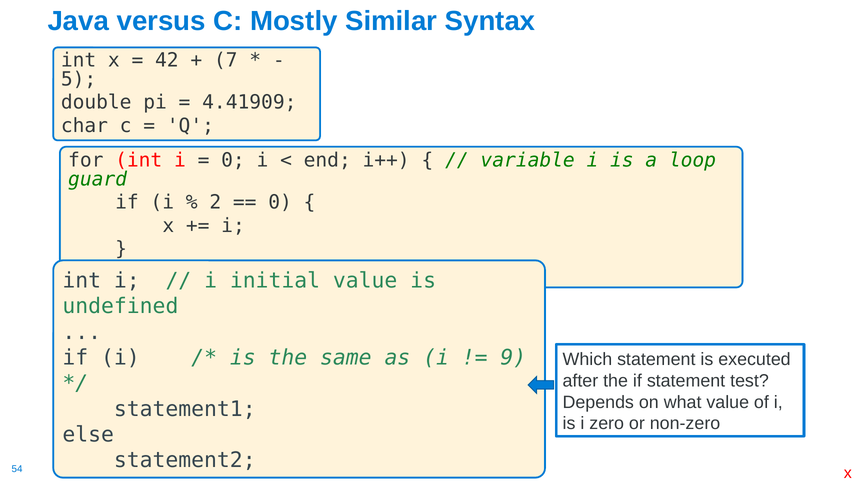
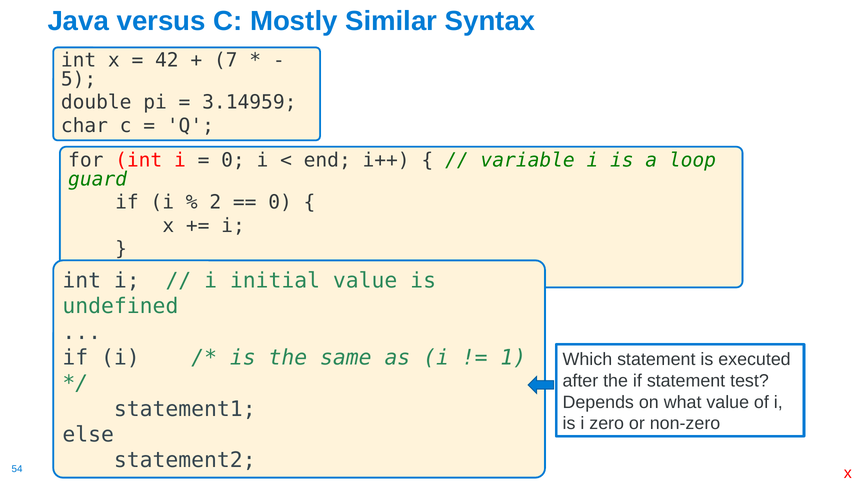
4.41909: 4.41909 -> 3.14959 (249, 103)
9: 9 -> 1 (513, 358)
